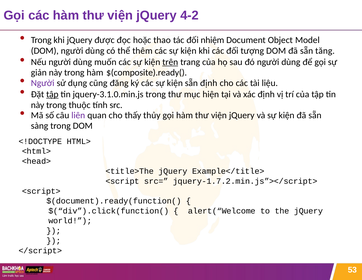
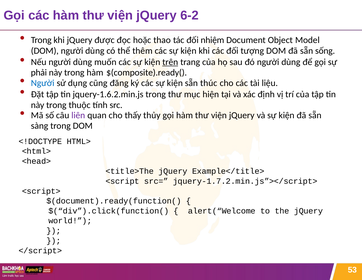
4-2: 4-2 -> 6-2 (190, 15)
tăng: tăng -> sống (325, 51)
giản: giản -> phải (39, 73)
Người colour: purple -> blue (43, 83)
sẵn định: định -> thúc (209, 83)
tập underline: present -> none (52, 94)
jquery-3.1.0.min.js: jquery-3.1.0.min.js -> jquery-1.6.2.min.js (108, 94)
